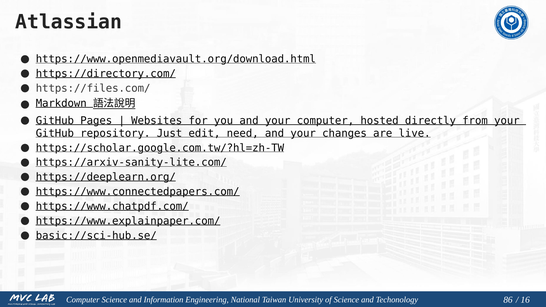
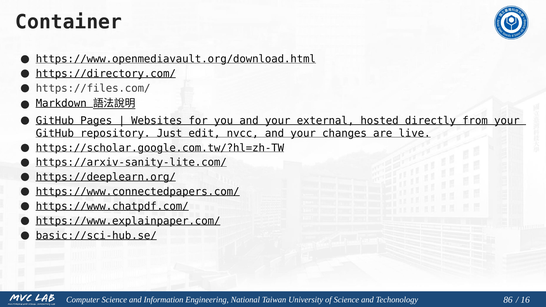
Atlassian: Atlassian -> Container (69, 22)
your computer: computer -> external (325, 121)
need: need -> nvcc (243, 133)
